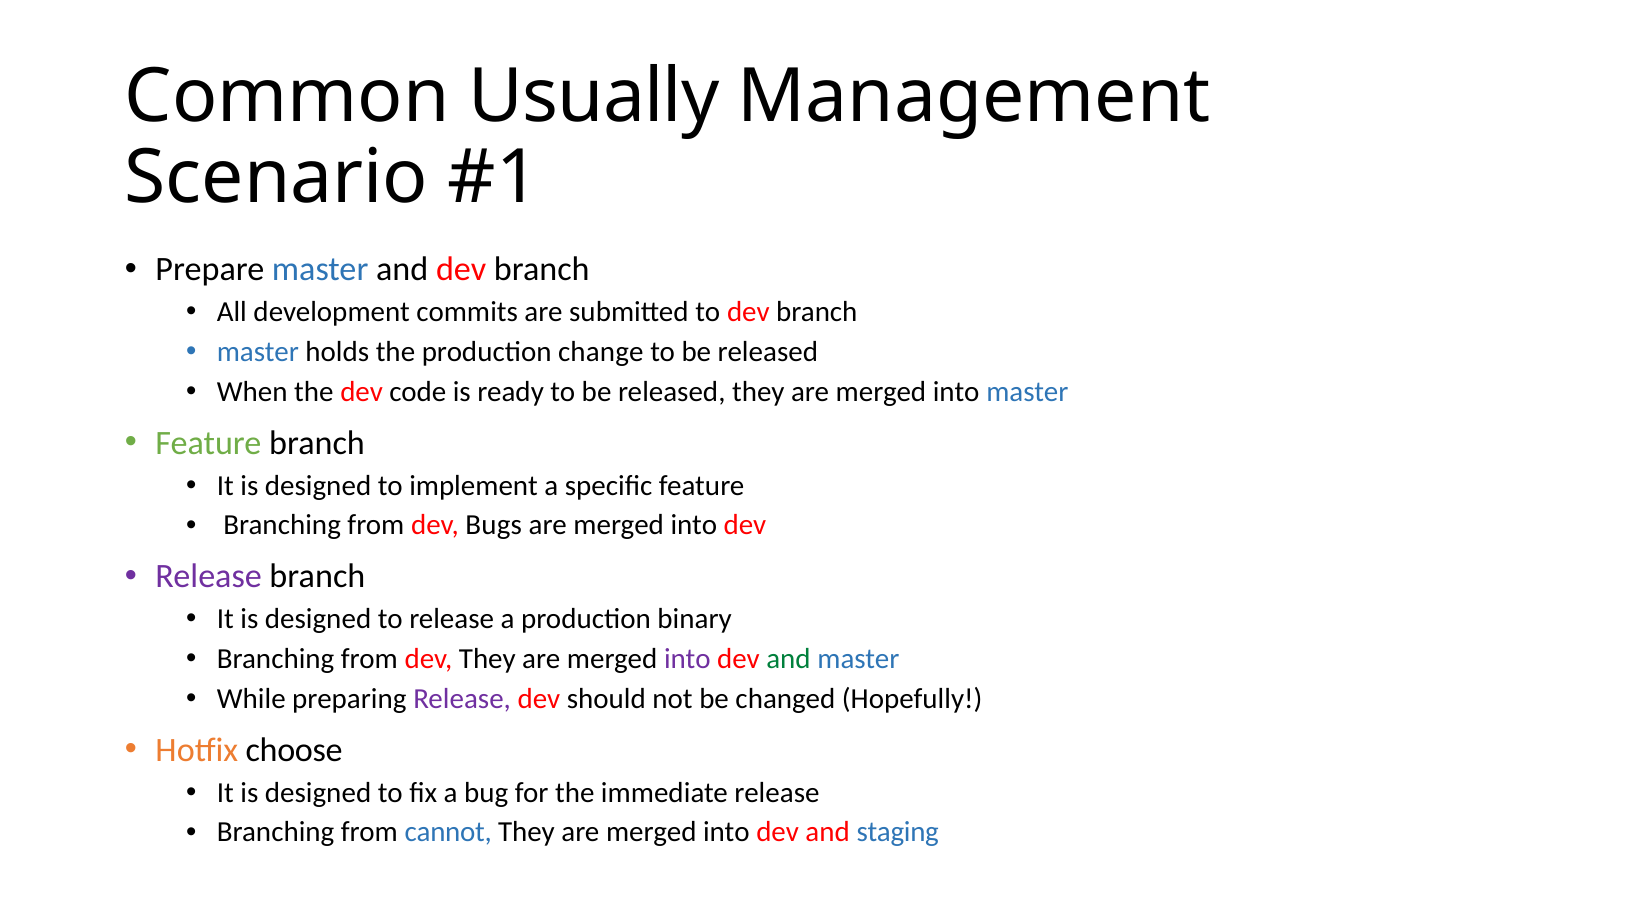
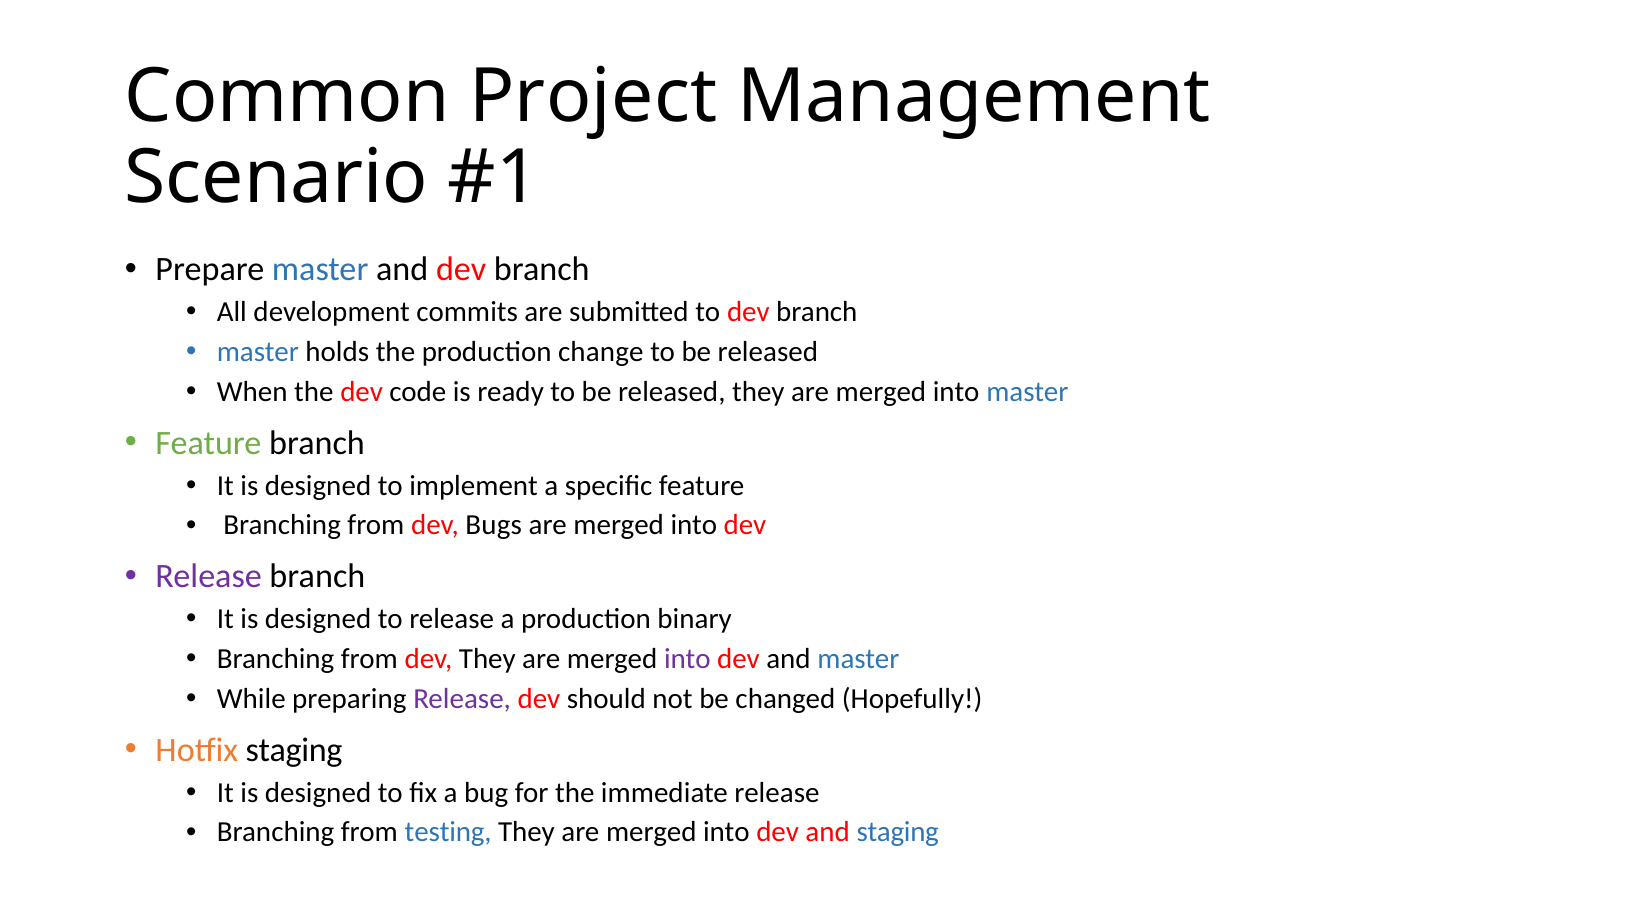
Usually: Usually -> Project (593, 97)
and colour: green -> black (788, 659)
Hotfix choose: choose -> staging (294, 750)
cannot: cannot -> testing (448, 832)
